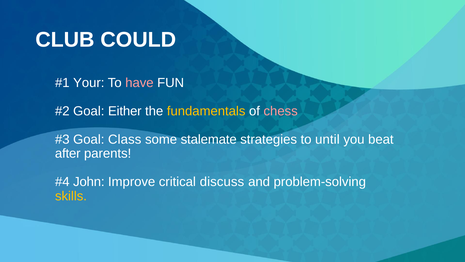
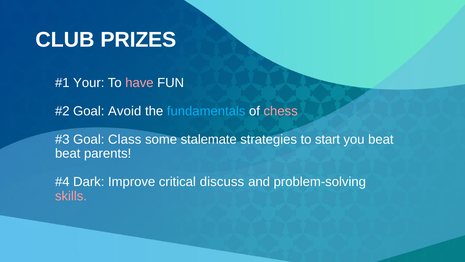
COULD: COULD -> PRIZES (138, 40)
Either: Either -> Avoid (125, 111)
fundamentals colour: yellow -> light blue (206, 111)
until: until -> start (328, 139)
after: after -> beat (68, 153)
John: John -> Dark (89, 182)
skills colour: yellow -> pink (71, 196)
